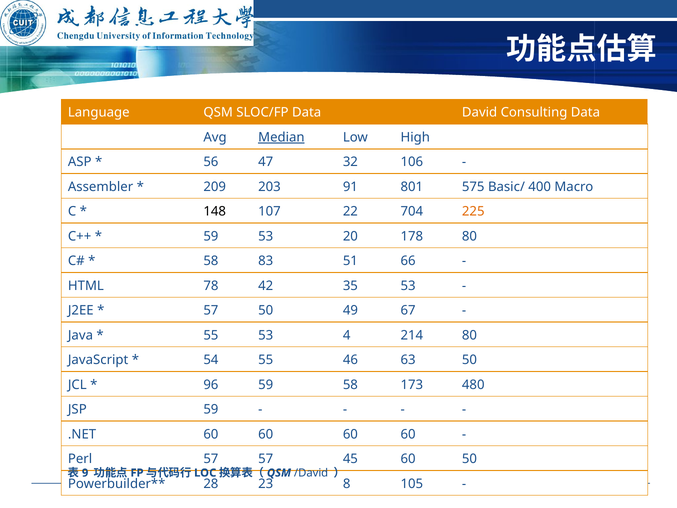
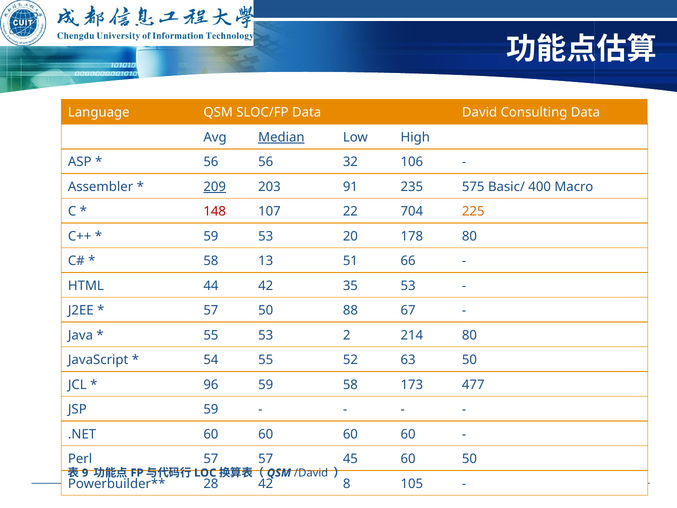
56 47: 47 -> 56 (266, 162)
209 underline: none -> present (215, 187)
801: 801 -> 235 (412, 187)
148 colour: black -> red (215, 211)
83: 83 -> 13 (266, 261)
78: 78 -> 44 (211, 286)
49: 49 -> 88 (350, 310)
4: 4 -> 2 (347, 335)
46: 46 -> 52 (350, 360)
480: 480 -> 477 (473, 385)
28 23: 23 -> 42 (266, 483)
